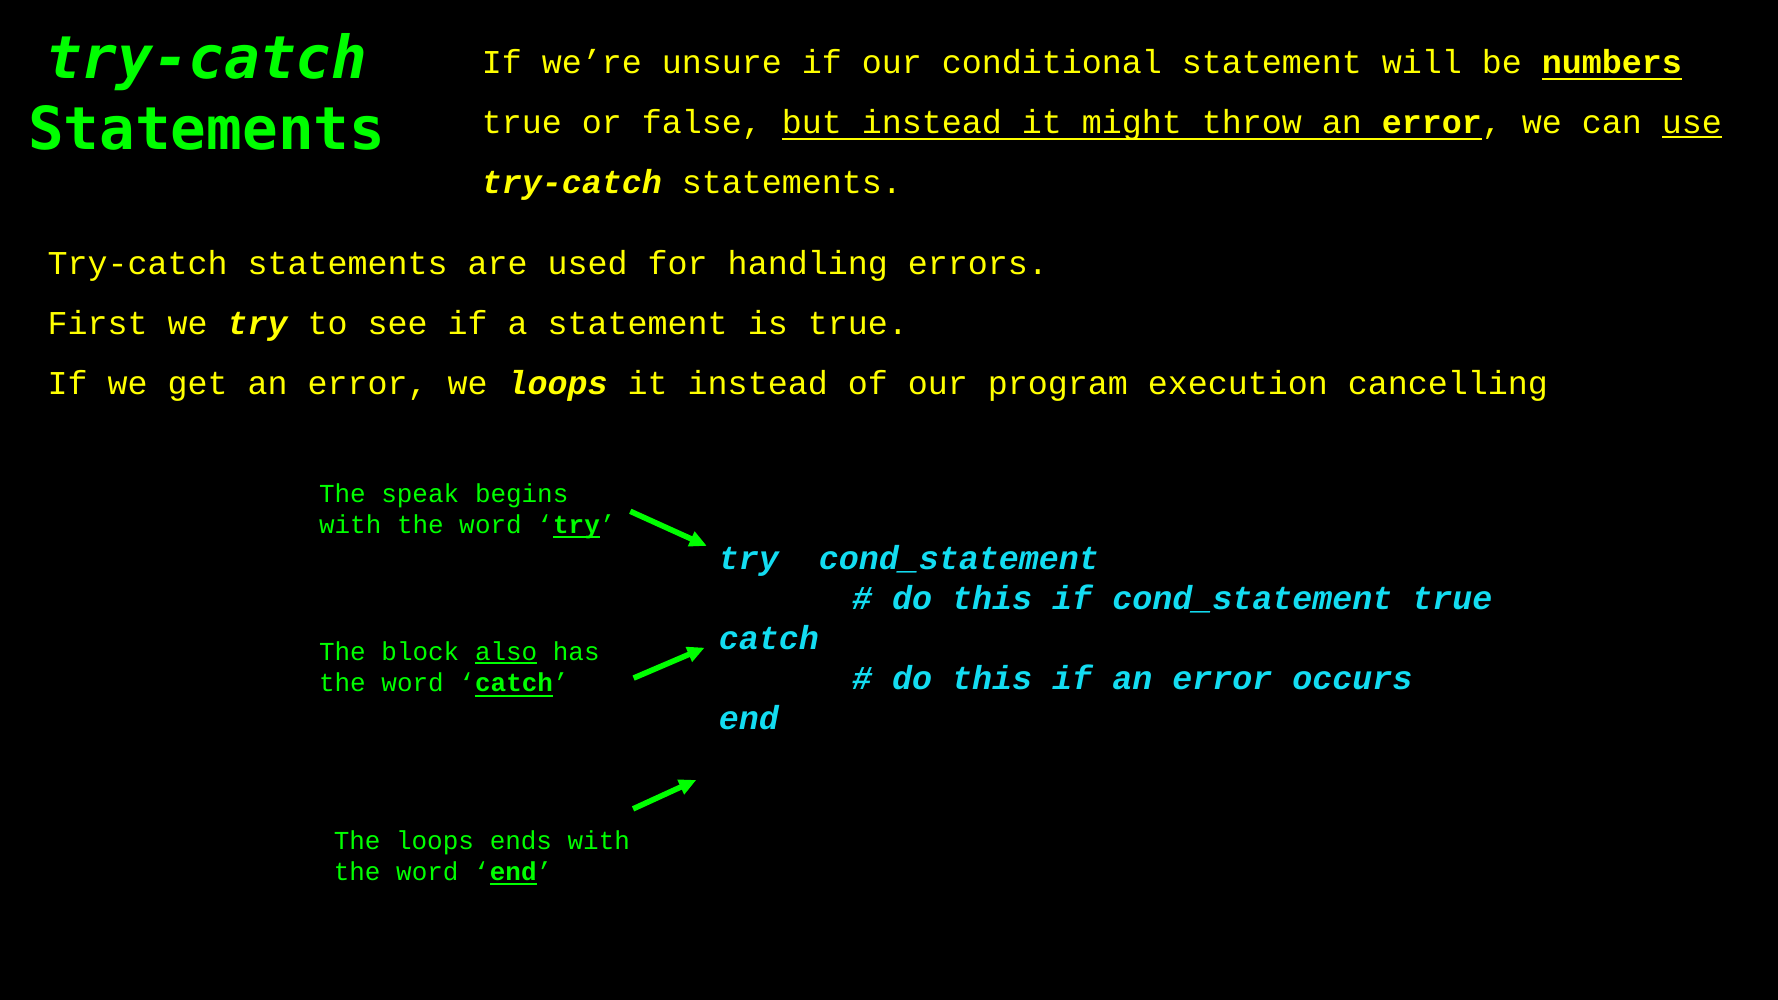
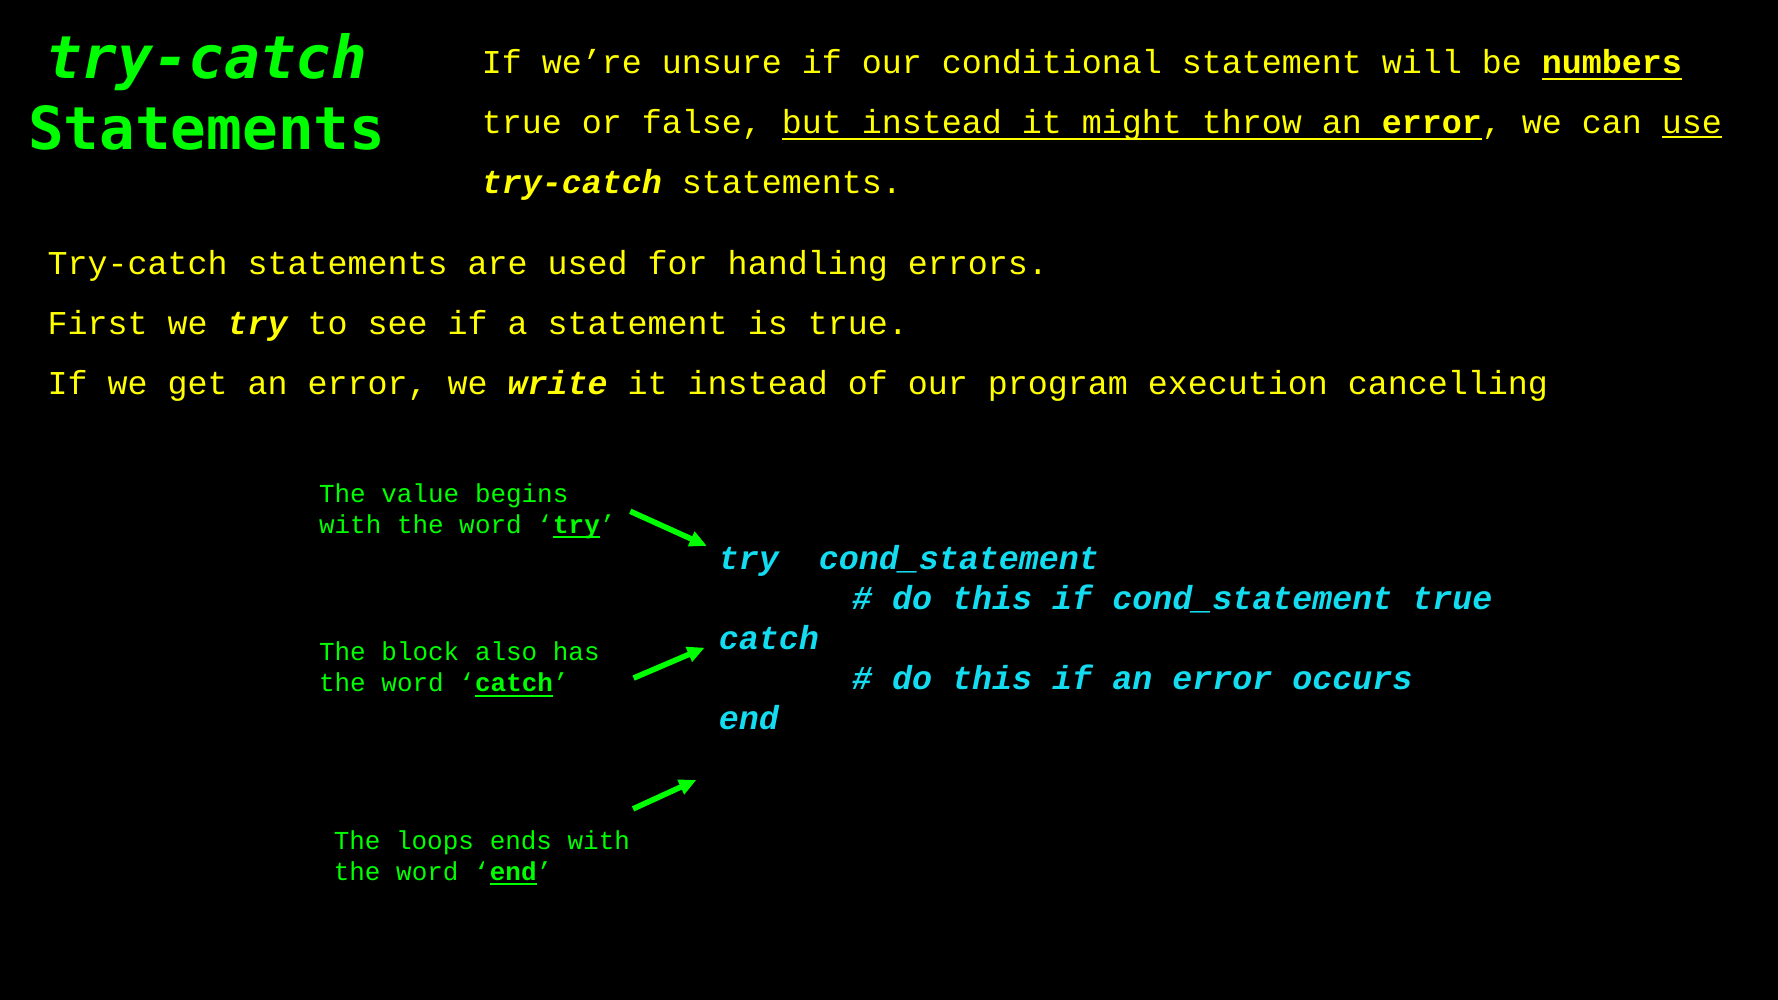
we loops: loops -> write (558, 384)
speak: speak -> value (420, 494)
also underline: present -> none (506, 652)
